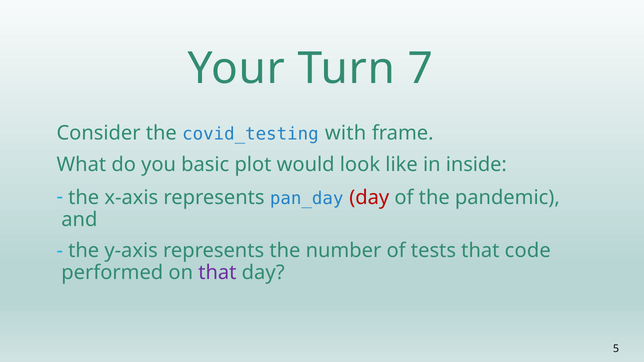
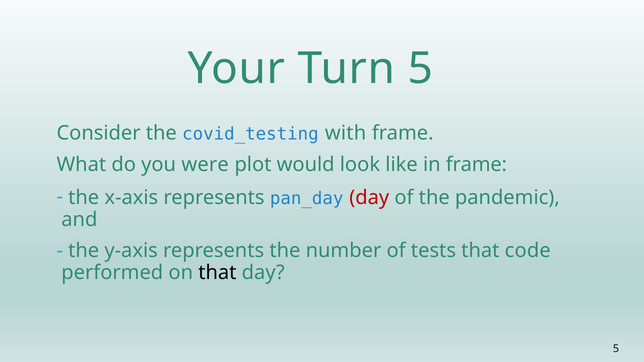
Turn 7: 7 -> 5 (421, 69)
basic: basic -> were (205, 165)
in inside: inside -> frame (476, 165)
that colour: purple -> black (217, 273)
